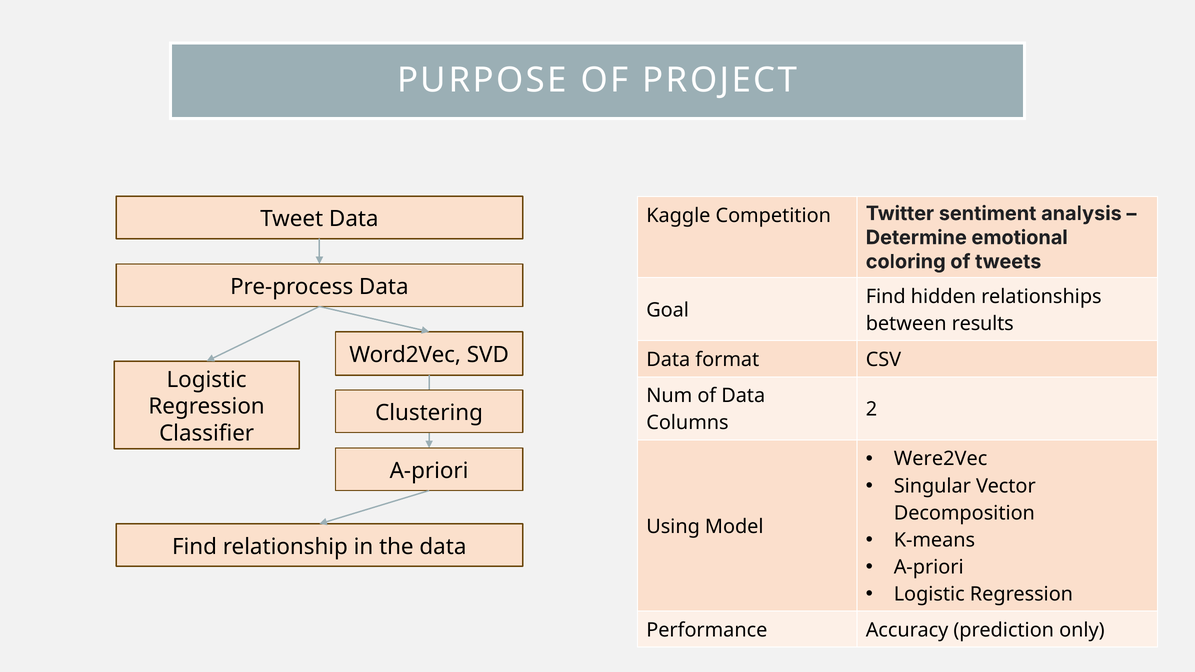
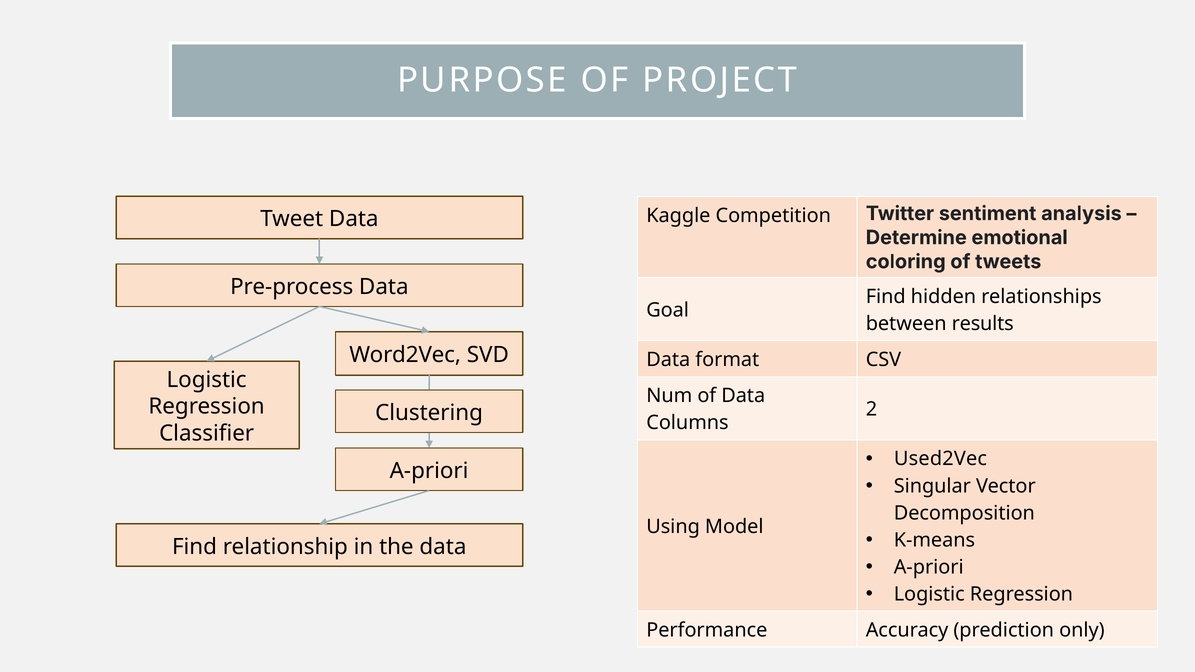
Were2Vec: Were2Vec -> Used2Vec (941, 459)
